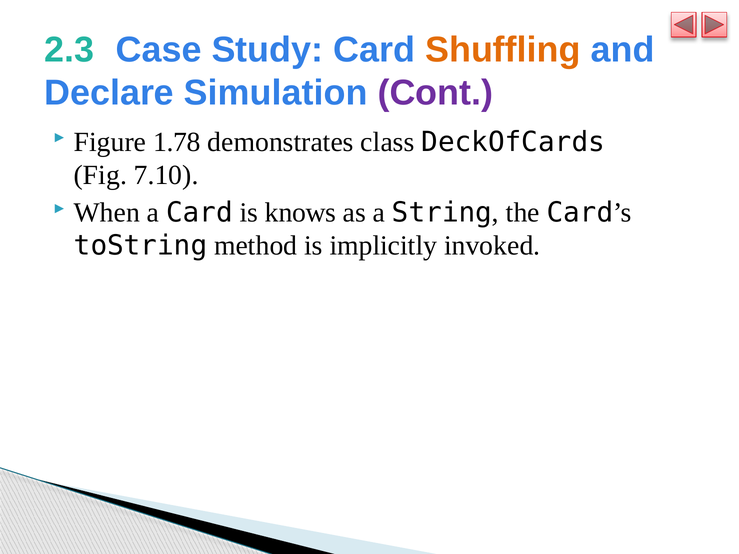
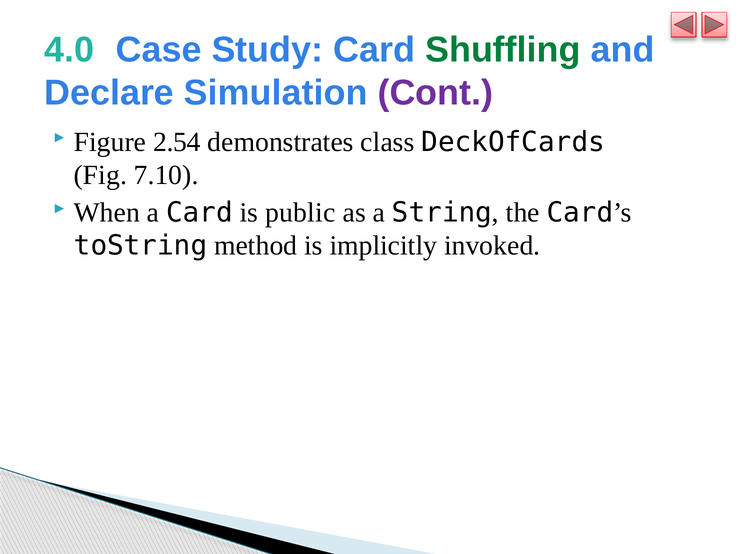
2.3: 2.3 -> 4.0 (69, 50)
Shuffling colour: orange -> green (503, 50)
1.78: 1.78 -> 2.54 (177, 142)
knows: knows -> public (300, 213)
